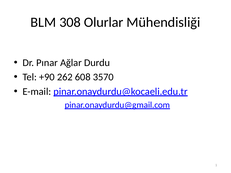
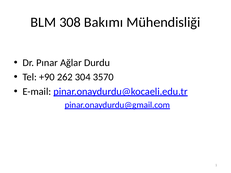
Olurlar: Olurlar -> Bakımı (104, 22)
608: 608 -> 304 (83, 77)
